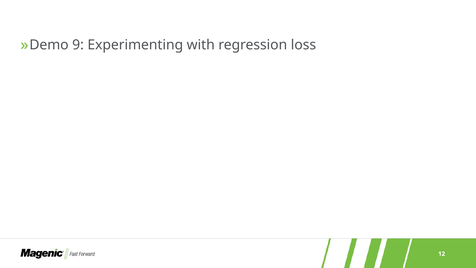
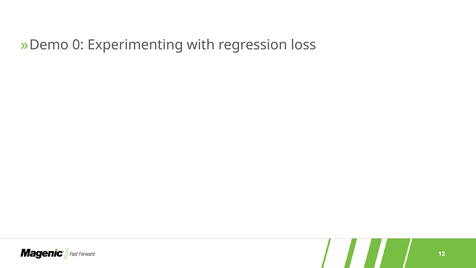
9: 9 -> 0 (78, 45)
